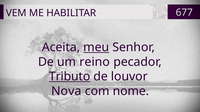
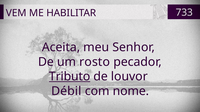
677: 677 -> 733 (184, 13)
meu underline: present -> none (96, 47)
reino: reino -> rosto (95, 62)
Nova: Nova -> Débil (66, 91)
